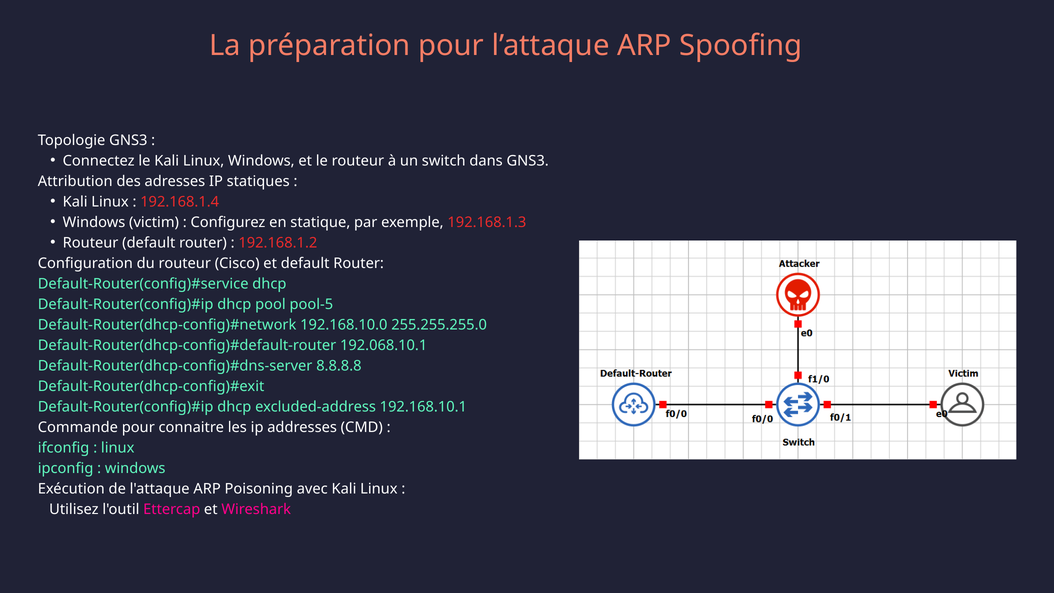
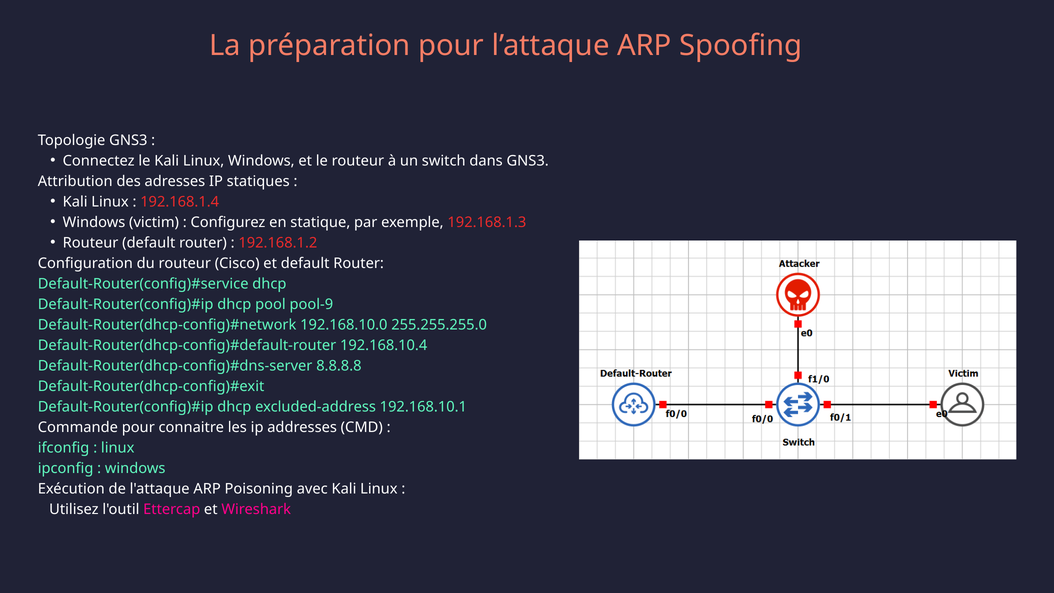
pool-5: pool-5 -> pool-9 (311, 304)
192.068.10.1: 192.068.10.1 -> 192.168.10.4 (384, 345)
